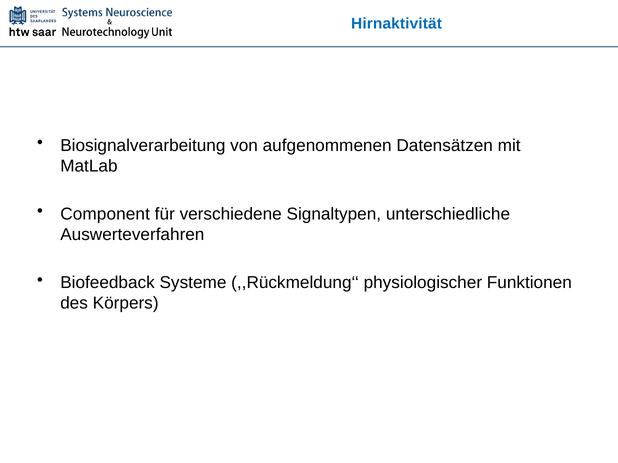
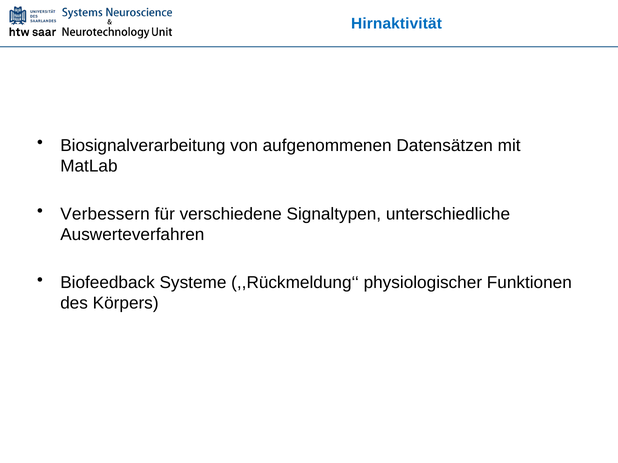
Component: Component -> Verbessern (105, 214)
